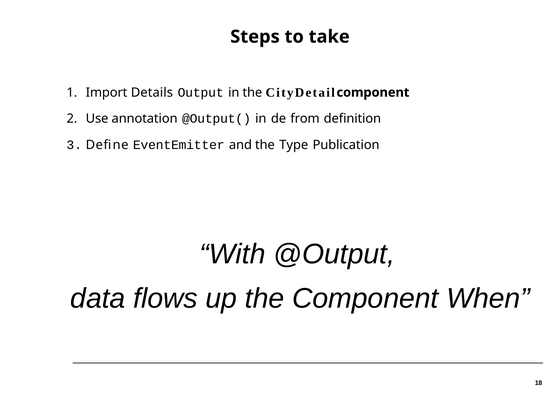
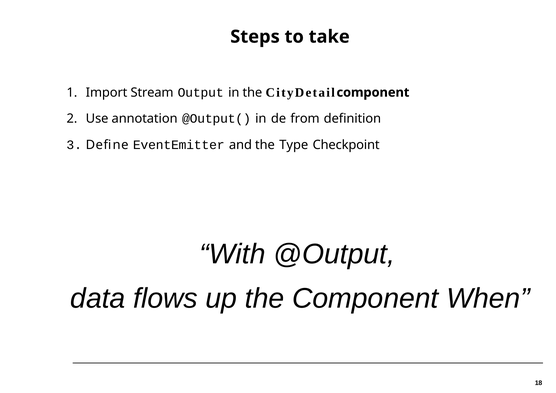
Details: Details -> Stream (152, 92)
Publication: Publication -> Checkpoint (346, 145)
